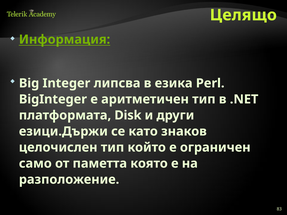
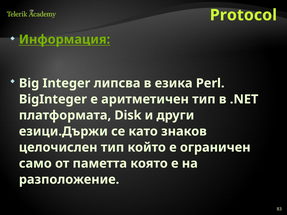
Целящо: Целящо -> Protocol (243, 15)
